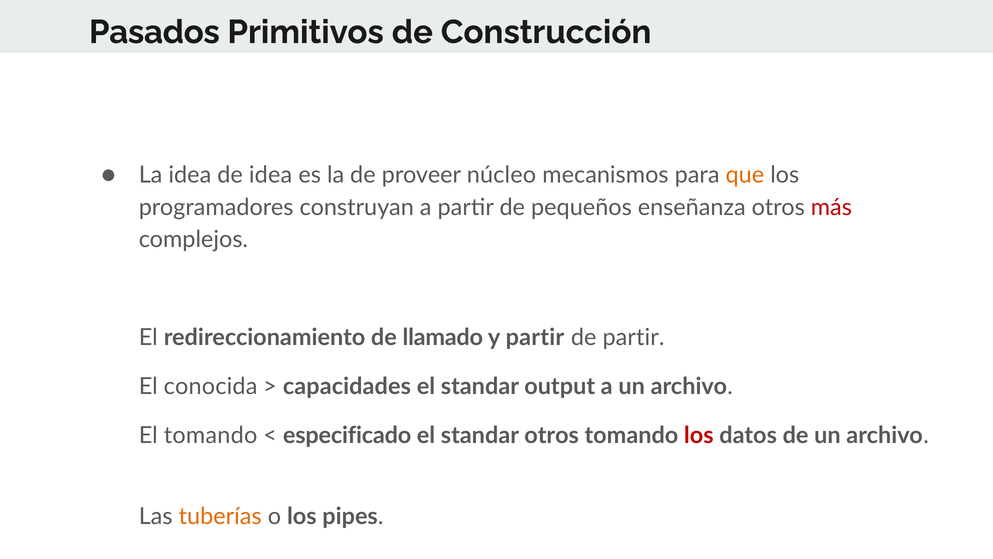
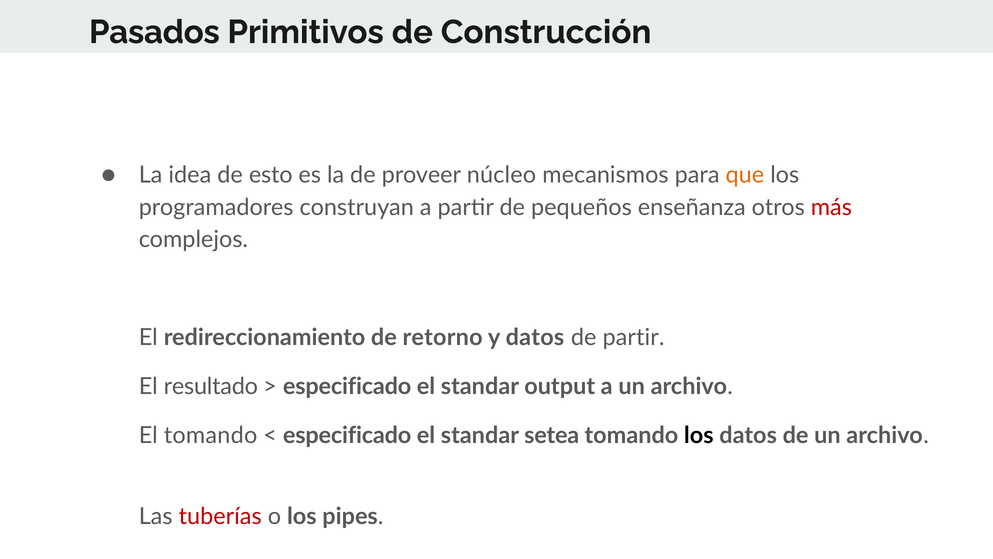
de idea: idea -> esto (271, 175)
llamado: llamado -> retorno (443, 337)
y partir: partir -> datos (535, 337)
conocida: conocida -> resultado (211, 386)
capacidades: capacidades -> especificado (347, 386)
standar otros: otros -> setea (552, 435)
los colour: red -> black (699, 435)
tuberías colour: orange -> red (220, 516)
